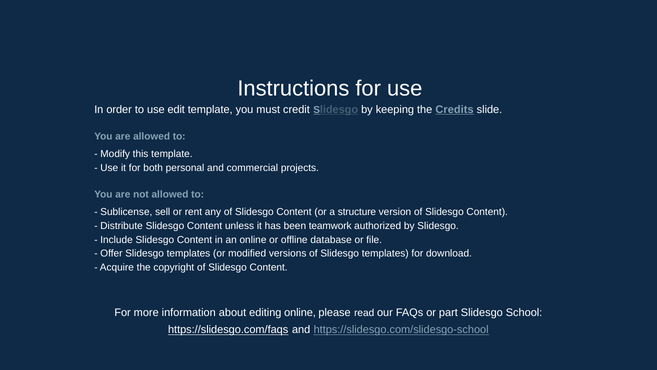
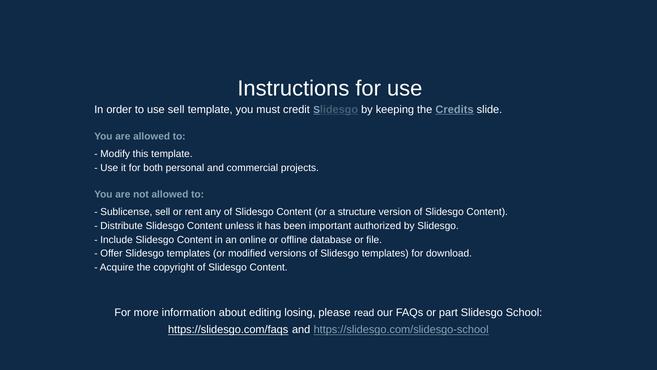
use edit: edit -> sell (176, 109)
teamwork: teamwork -> important (330, 226)
editing online: online -> losing (300, 312)
